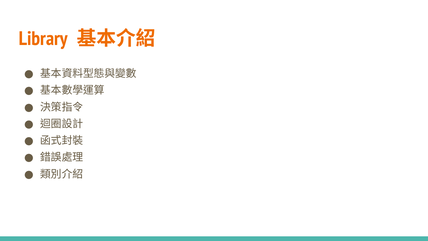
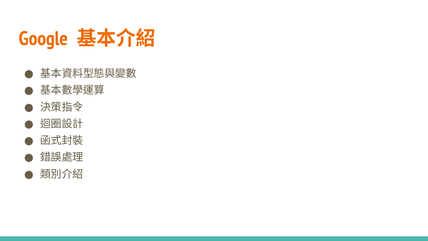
Library: Library -> Google (43, 39)
